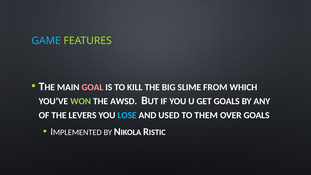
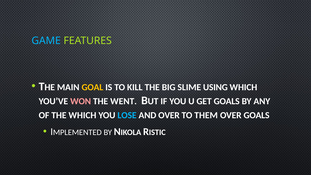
GOAL colour: pink -> yellow (92, 87)
FROM: FROM -> USING (215, 87)
WON colour: light green -> pink (81, 101)
AWSD: AWSD -> WENT (124, 101)
THE LEVERS: LEVERS -> WHICH (82, 115)
AND USED: USED -> OVER (169, 115)
